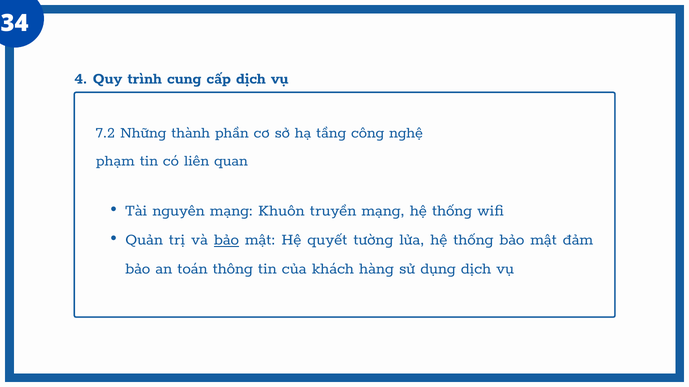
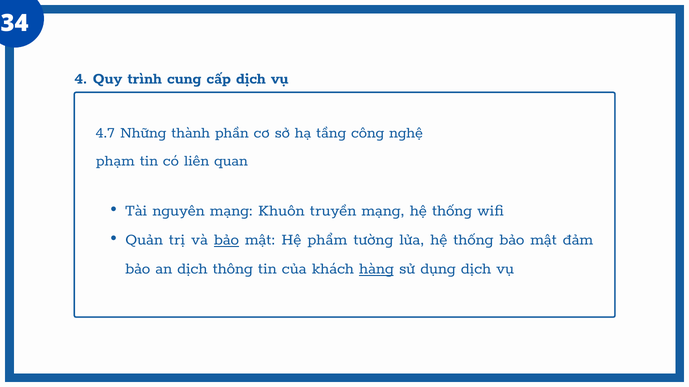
7.2: 7.2 -> 4.7 (105, 132)
quyết: quyết -> phẩm (327, 239)
an toán: toán -> dịch (192, 268)
hàng underline: none -> present (376, 268)
